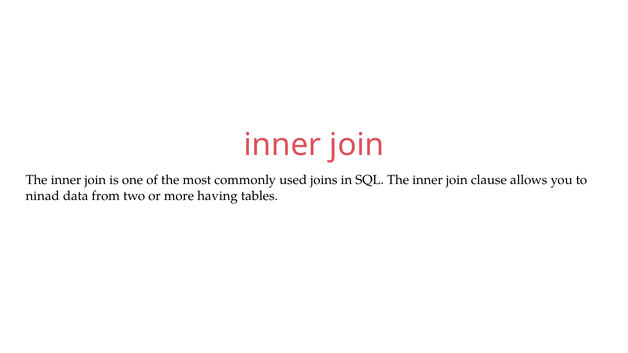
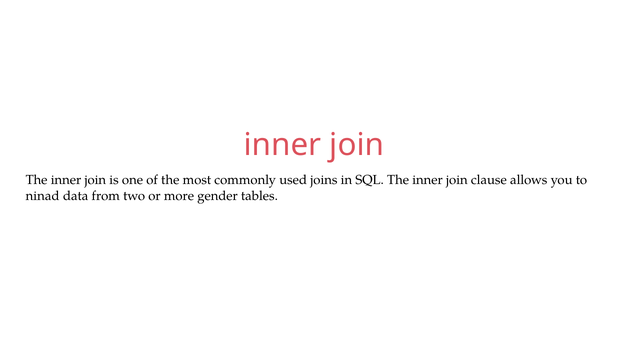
having: having -> gender (218, 196)
